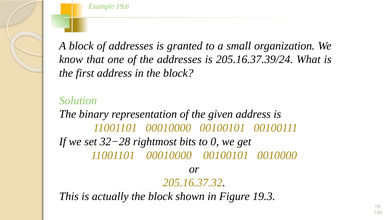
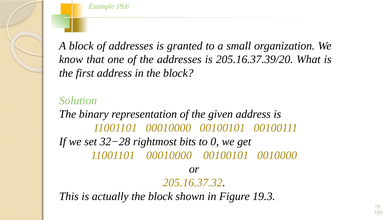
205.16.37.39/24: 205.16.37.39/24 -> 205.16.37.39/20 (255, 59)
